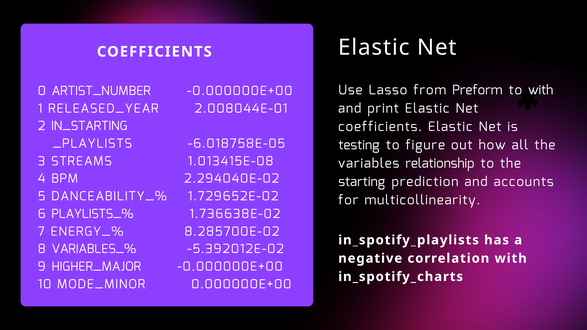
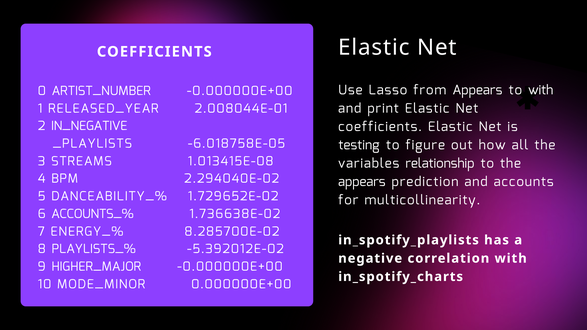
from Preform: Preform -> Appears (477, 90)
IN_STARTING: IN_STARTING -> IN_NEGATIVE (89, 126)
starting: starting -> appears (362, 182)
PLAYLISTS_%: PLAYLISTS_% -> ACCOUNTS_% (92, 214)
VARIABLES_%: VARIABLES_% -> PLAYLISTS_% (94, 249)
